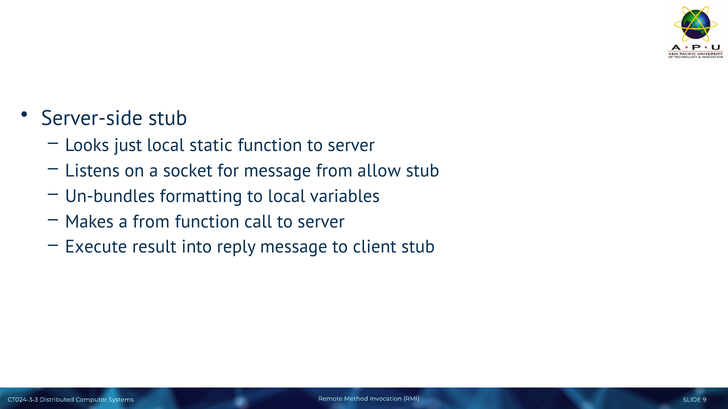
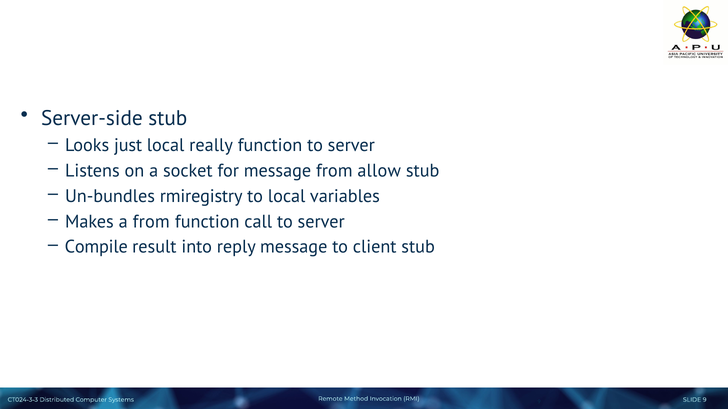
static: static -> really (211, 145)
formatting: formatting -> rmiregistry (201, 196)
Execute: Execute -> Compile (96, 247)
